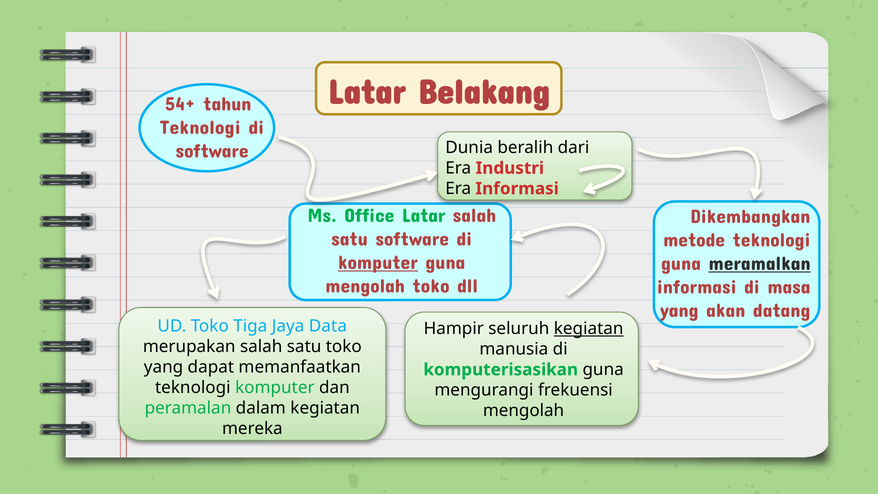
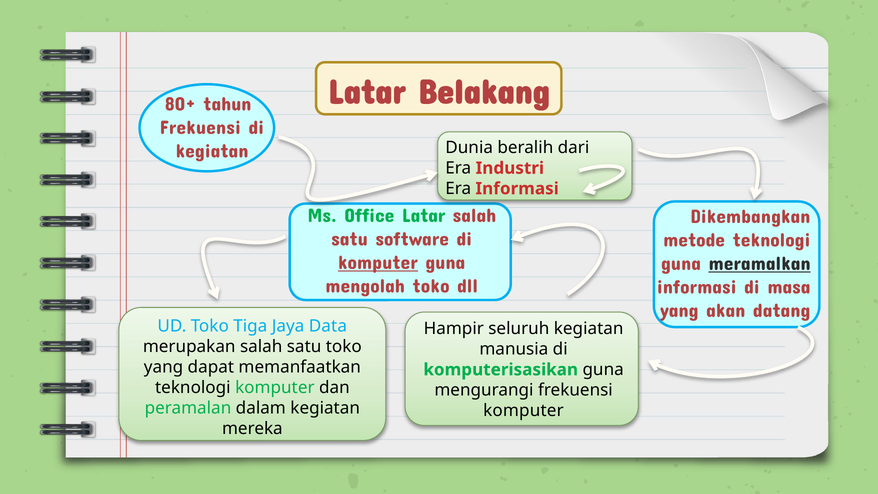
54+: 54+ -> 80+ (180, 104)
Teknologi: Teknologi -> Frekuensi (200, 128)
software: software -> kegiatan (212, 151)
kegiatan underline: present -> none (589, 329)
mengolah: mengolah -> komputer (523, 411)
